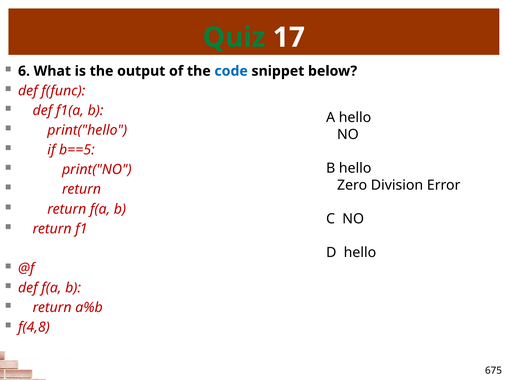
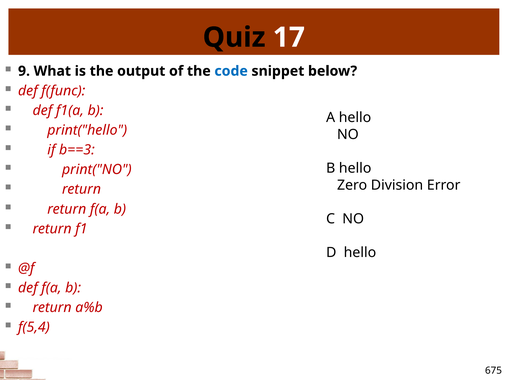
Quiz colour: green -> black (234, 37)
6: 6 -> 9 (24, 71)
b==5: b==5 -> b==3 (77, 150)
f(4,8: f(4,8 -> f(5,4 (34, 327)
